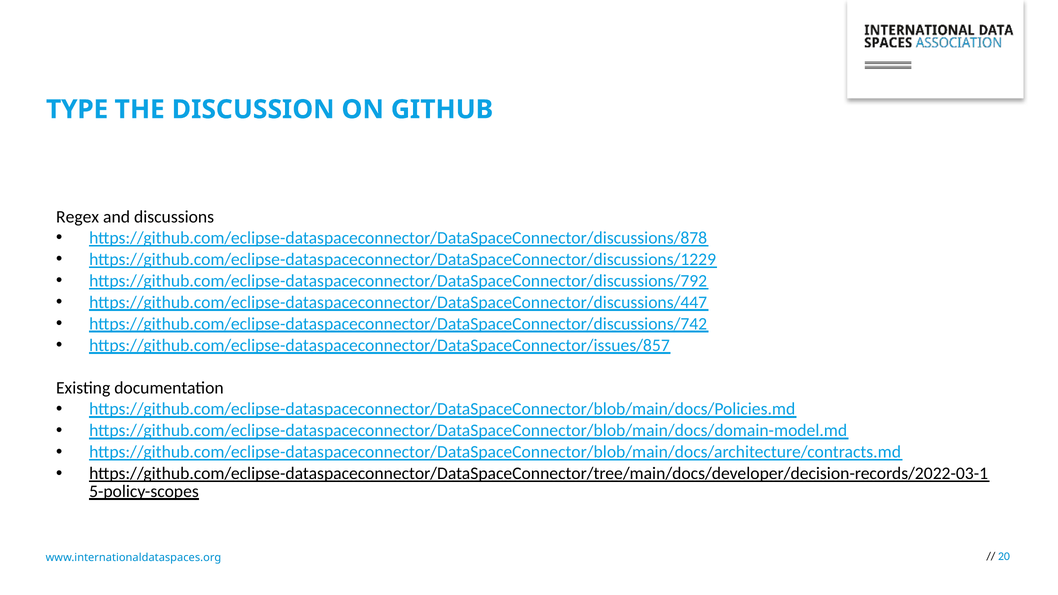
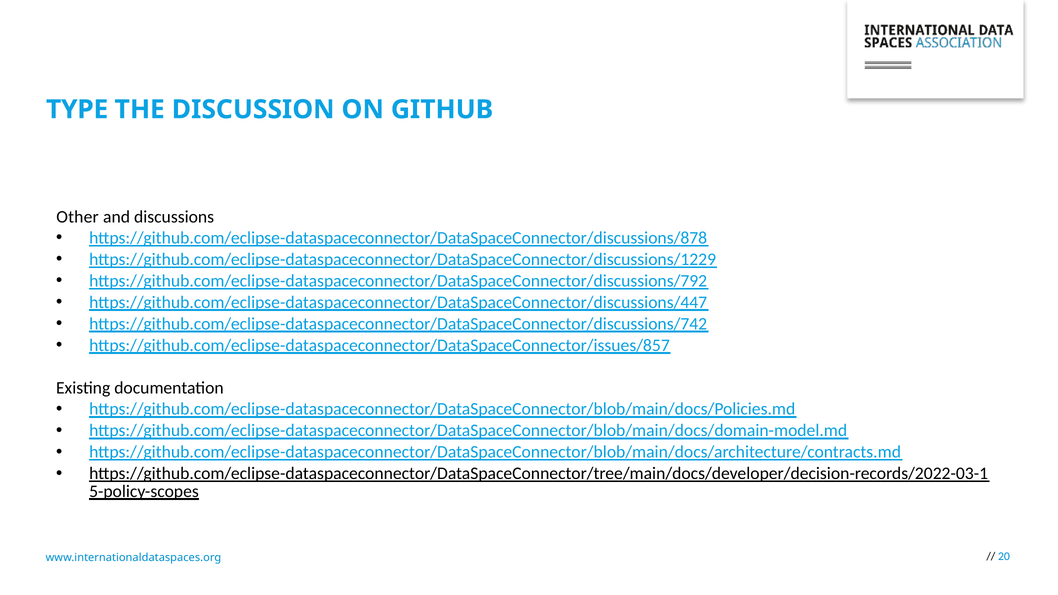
Regex: Regex -> Other (78, 217)
